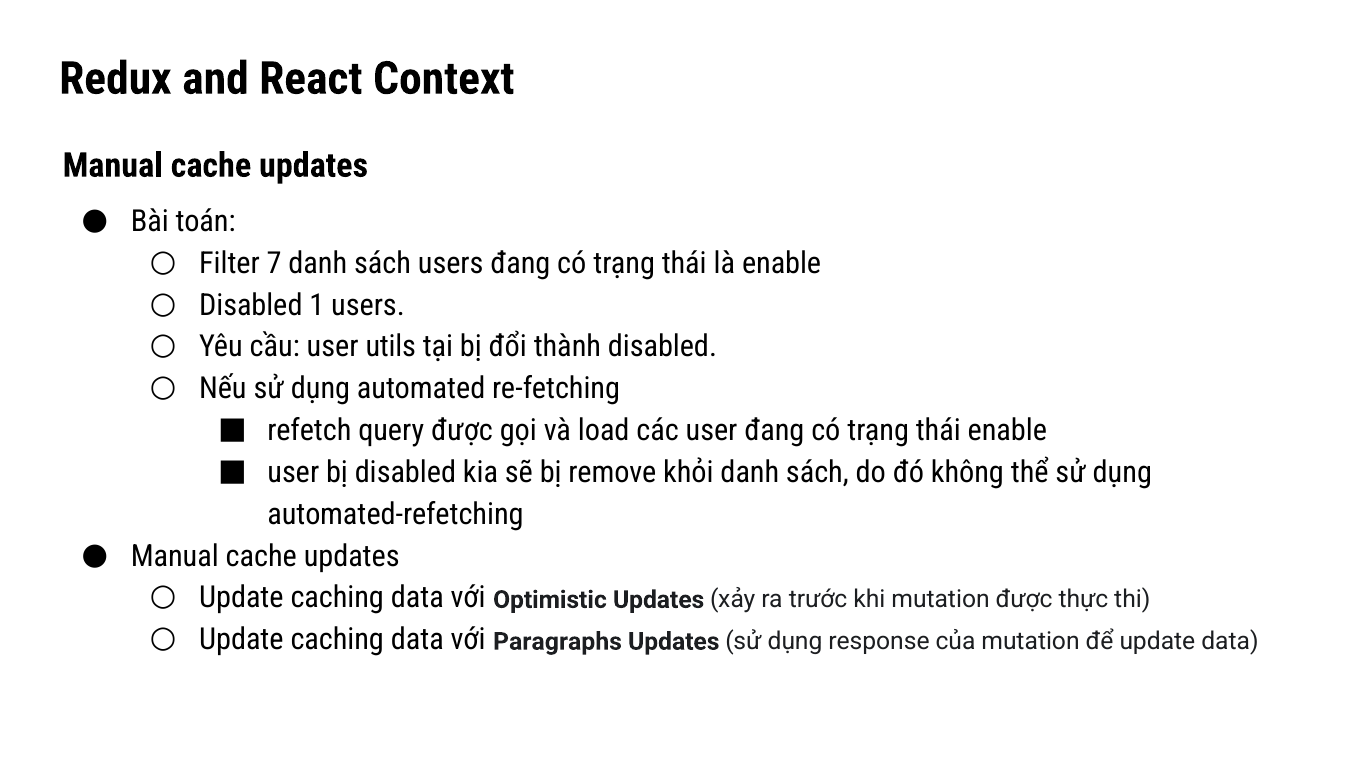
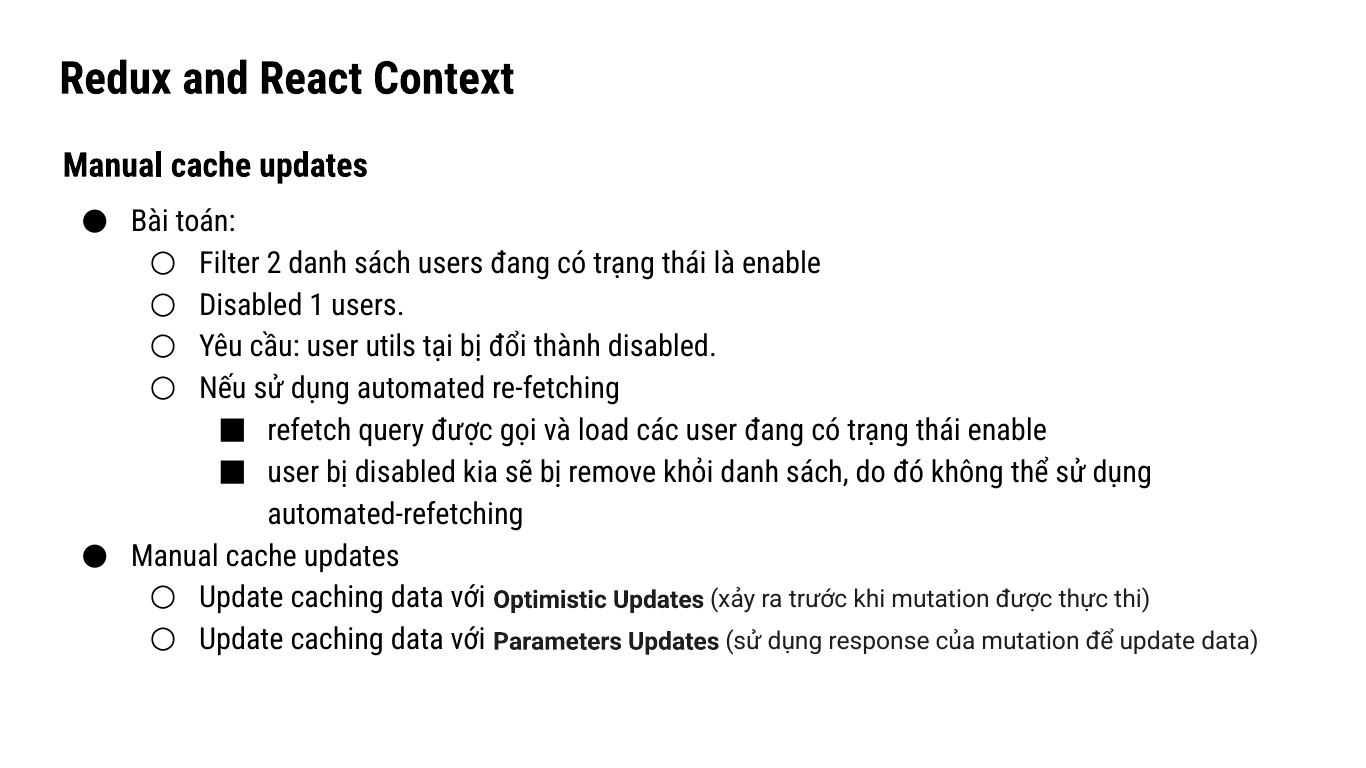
7: 7 -> 2 (274, 263)
Paragraphs: Paragraphs -> Parameters (558, 642)
